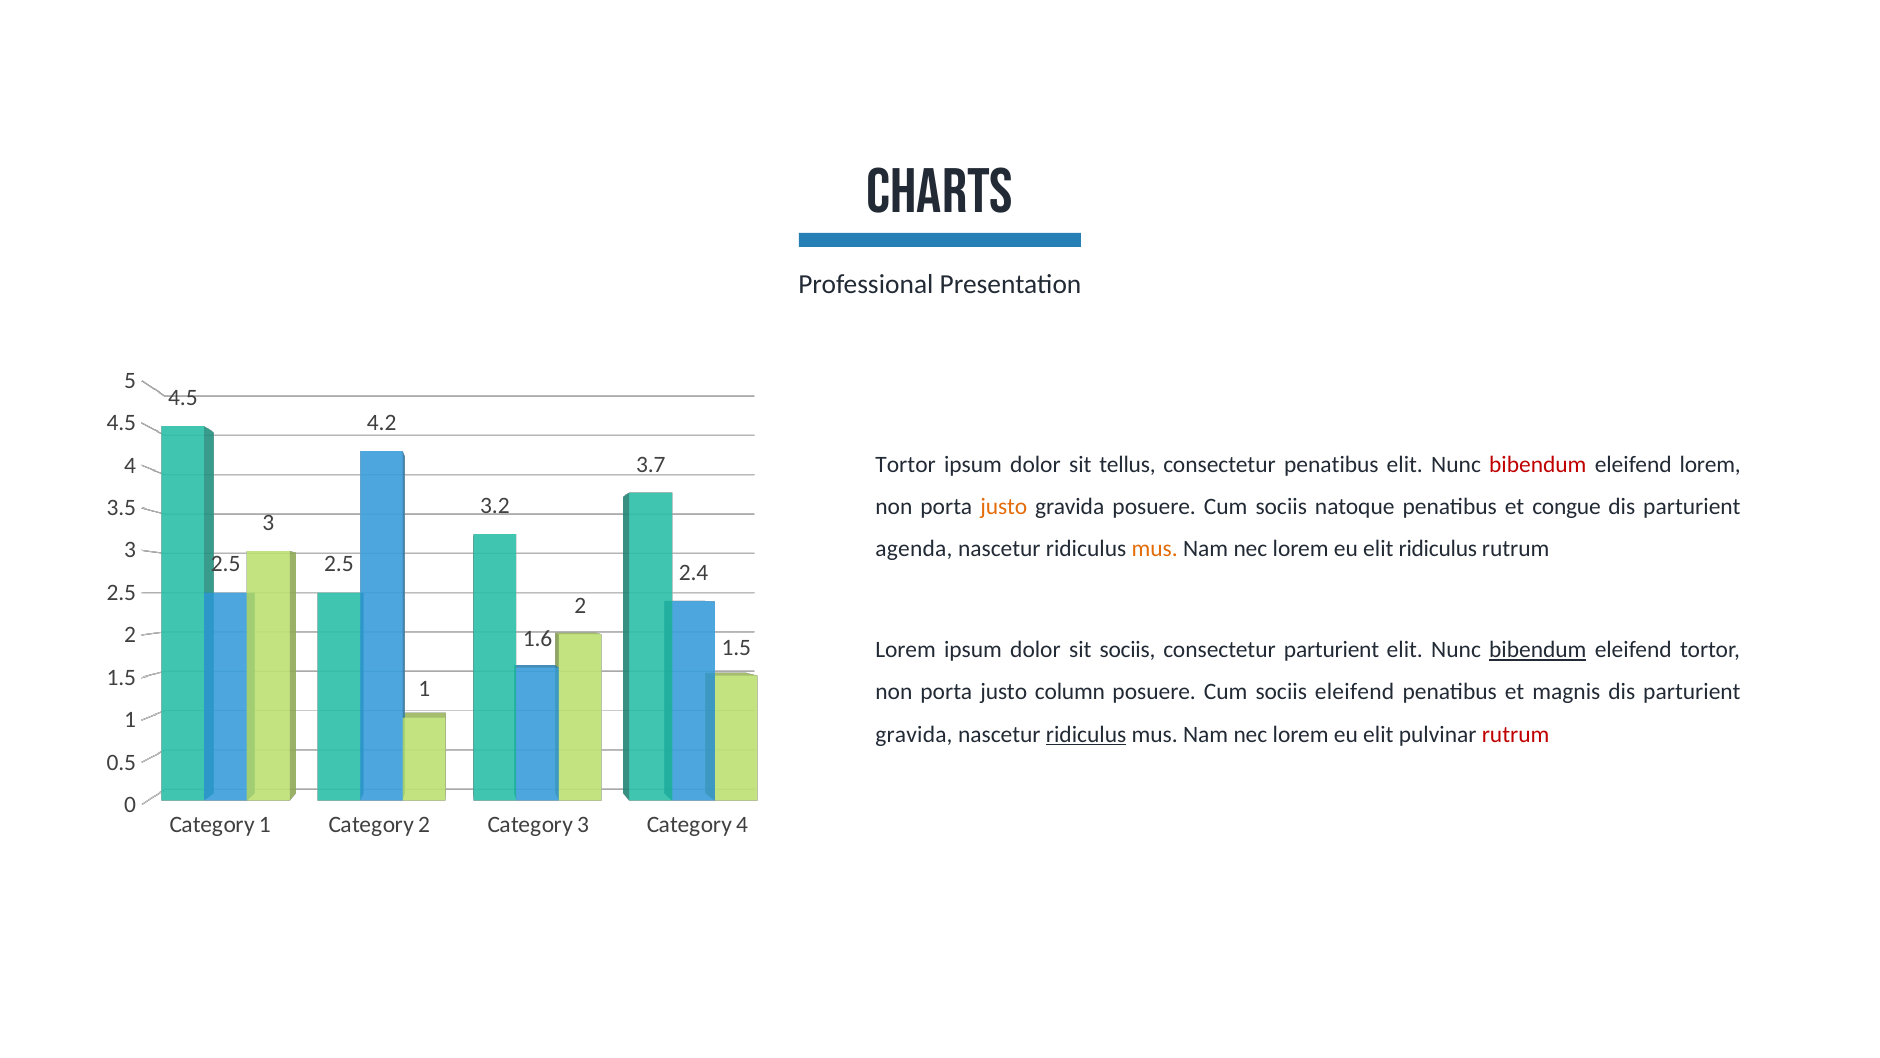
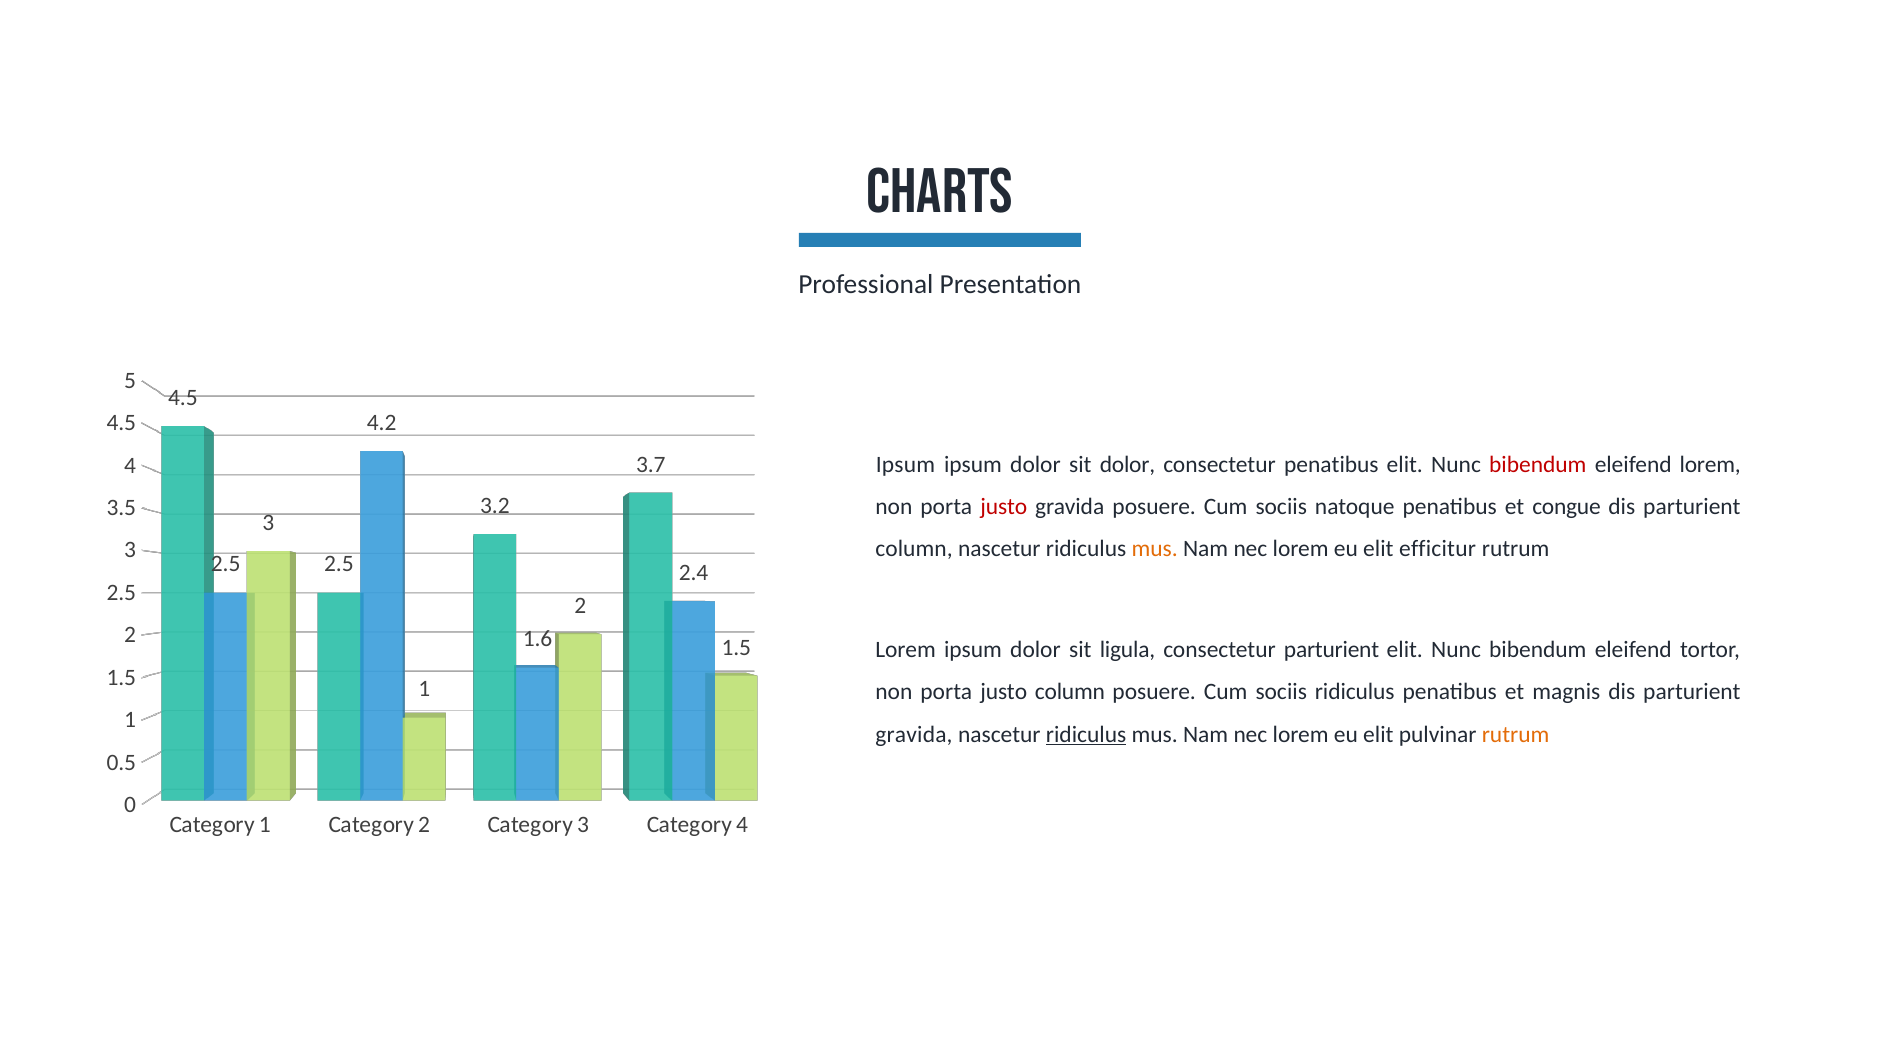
Tortor: Tortor -> Ipsum (906, 464)
sit tellus: tellus -> dolor (1127, 464)
justo colour: orange -> red (1004, 507)
agenda: agenda -> column (914, 549)
elit ridiculus: ridiculus -> efficitur (1438, 549)
sit sociis: sociis -> ligula (1127, 649)
bibendum underline: present -> none (1538, 649)
sociis eleifend: eleifend -> ridiculus (1355, 692)
rutrum colour: red -> orange (1516, 734)
